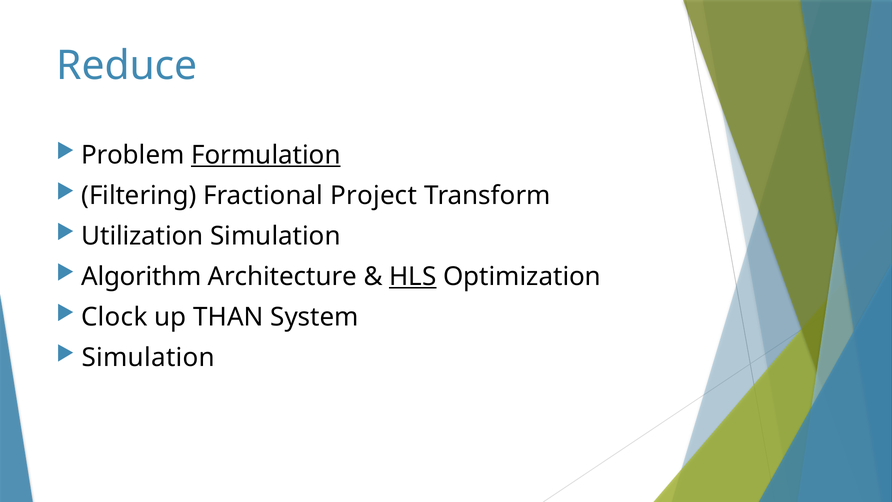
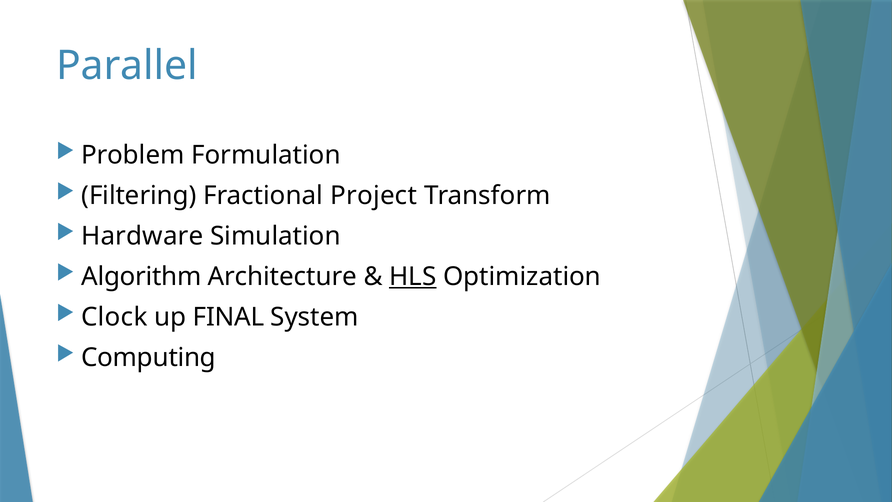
Reduce: Reduce -> Parallel (127, 66)
Formulation underline: present -> none (266, 155)
Utilization: Utilization -> Hardware (142, 236)
THAN: THAN -> FINAL (229, 317)
Simulation: Simulation -> Computing (149, 357)
